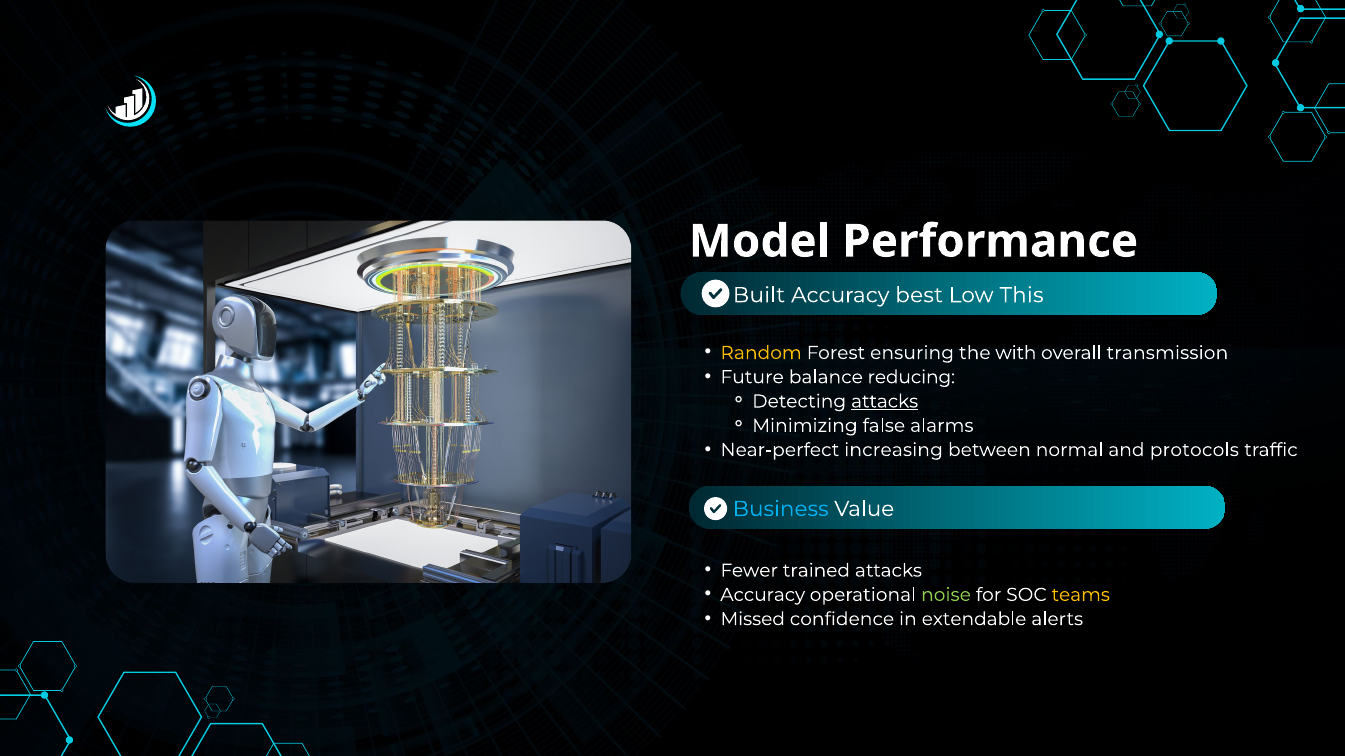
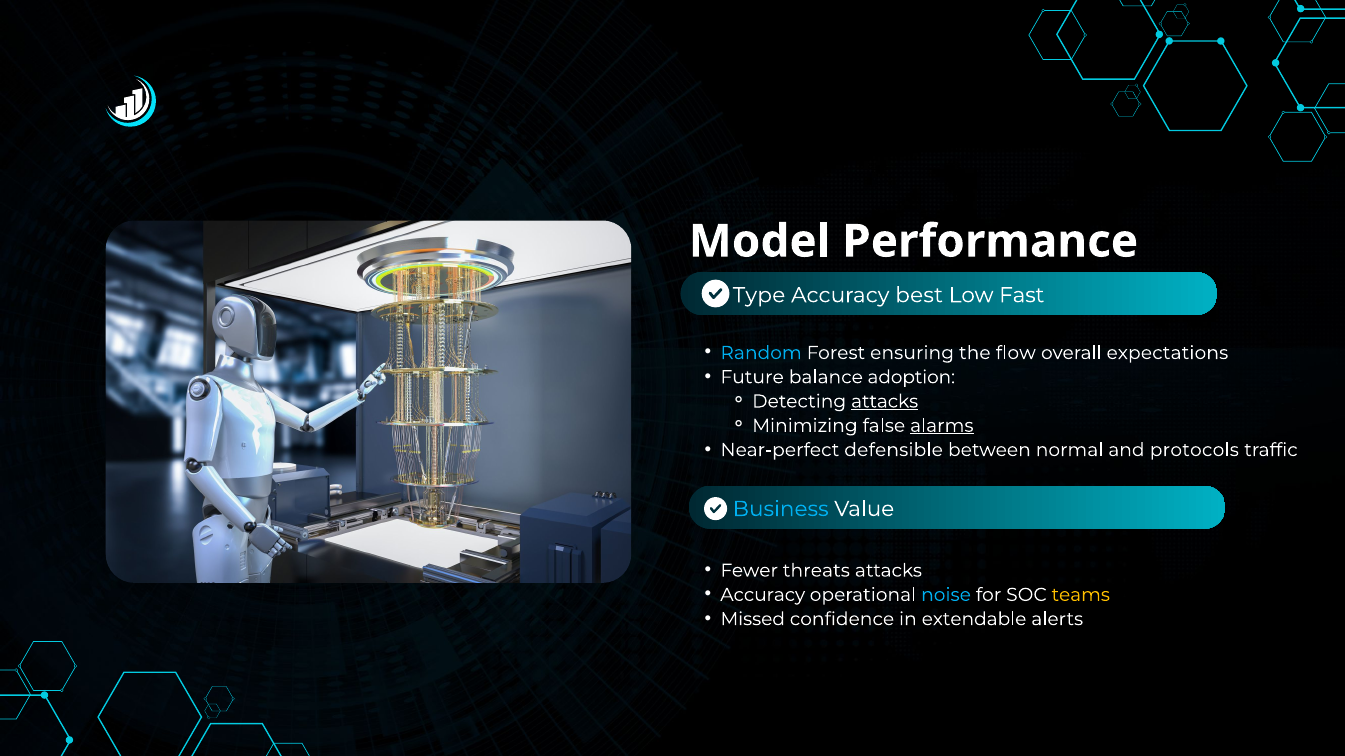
Built: Built -> Type (759, 295)
This: This -> Fast (1022, 295)
Random colour: yellow -> light blue (761, 353)
with: with -> flow (1016, 353)
transmission: transmission -> expectations (1167, 353)
reducing: reducing -> adoption (911, 377)
alarms underline: none -> present (942, 426)
increasing: increasing -> defensible (894, 450)
trained: trained -> threats (816, 571)
noise colour: light green -> light blue (946, 595)
